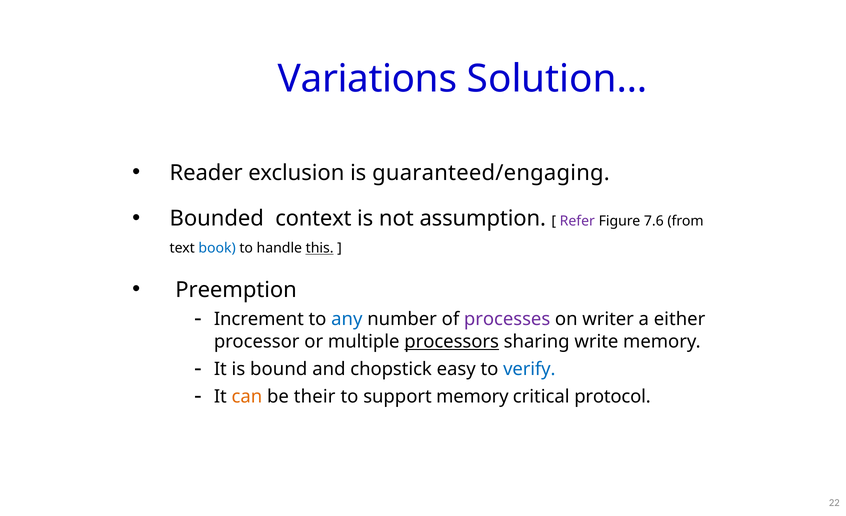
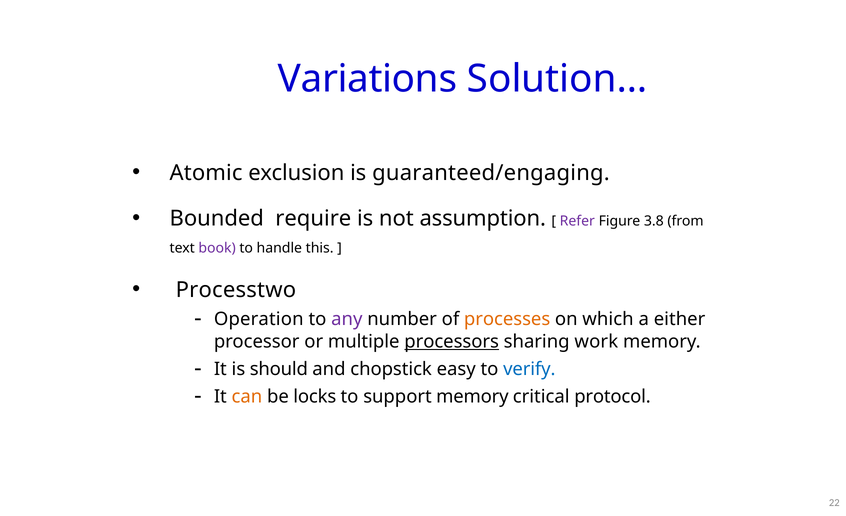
Reader: Reader -> Atomic (206, 173)
context: context -> require (313, 219)
7.6: 7.6 -> 3.8 (654, 221)
book colour: blue -> purple (217, 248)
this underline: present -> none (320, 248)
Preemption: Preemption -> Processtwo (236, 290)
Increment: Increment -> Operation (259, 319)
any colour: blue -> purple (347, 319)
processes colour: purple -> orange (507, 319)
writer: writer -> which (608, 319)
write: write -> work (596, 341)
bound: bound -> should (279, 369)
their: their -> locks (315, 396)
